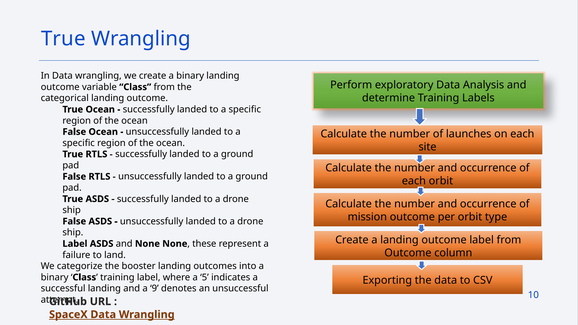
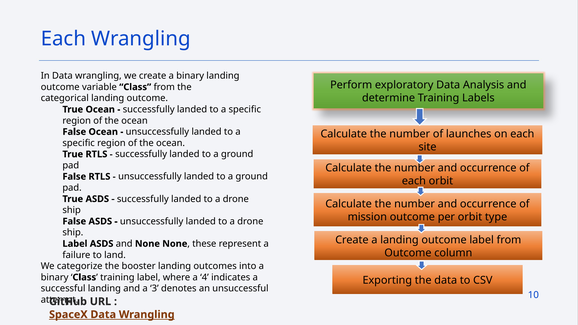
True: True -> Each (63, 39)
5: 5 -> 4 (204, 277)
9: 9 -> 3 (154, 289)
